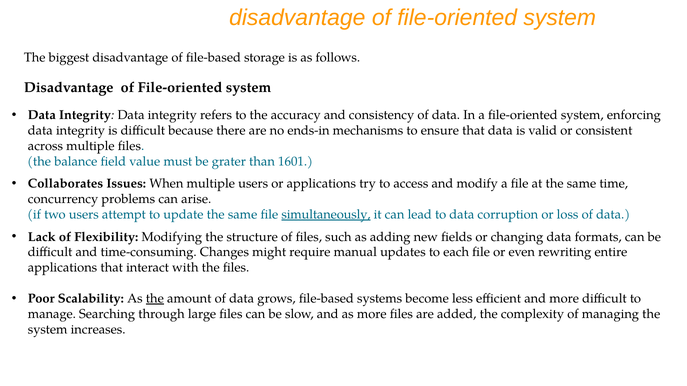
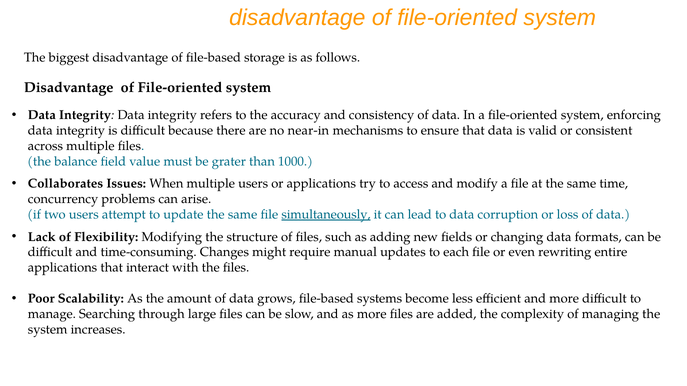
ends-in: ends-in -> near-in (308, 131)
1601: 1601 -> 1000 (296, 161)
the underline: present -> none (155, 299)
